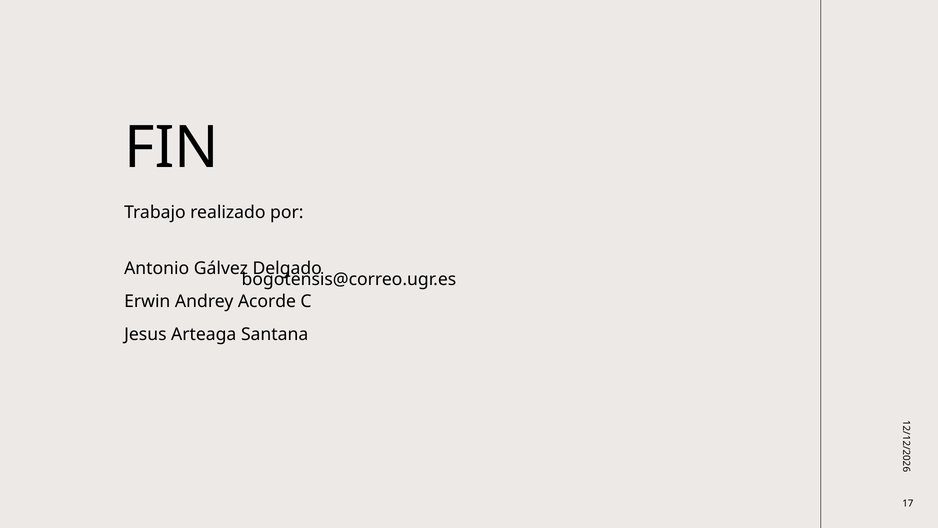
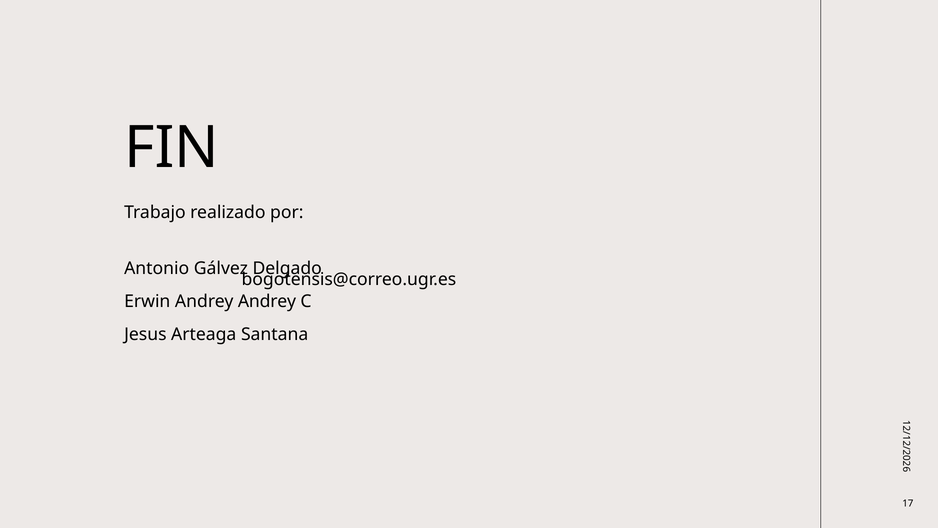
Andrey Acorde: Acorde -> Andrey (267, 301)
